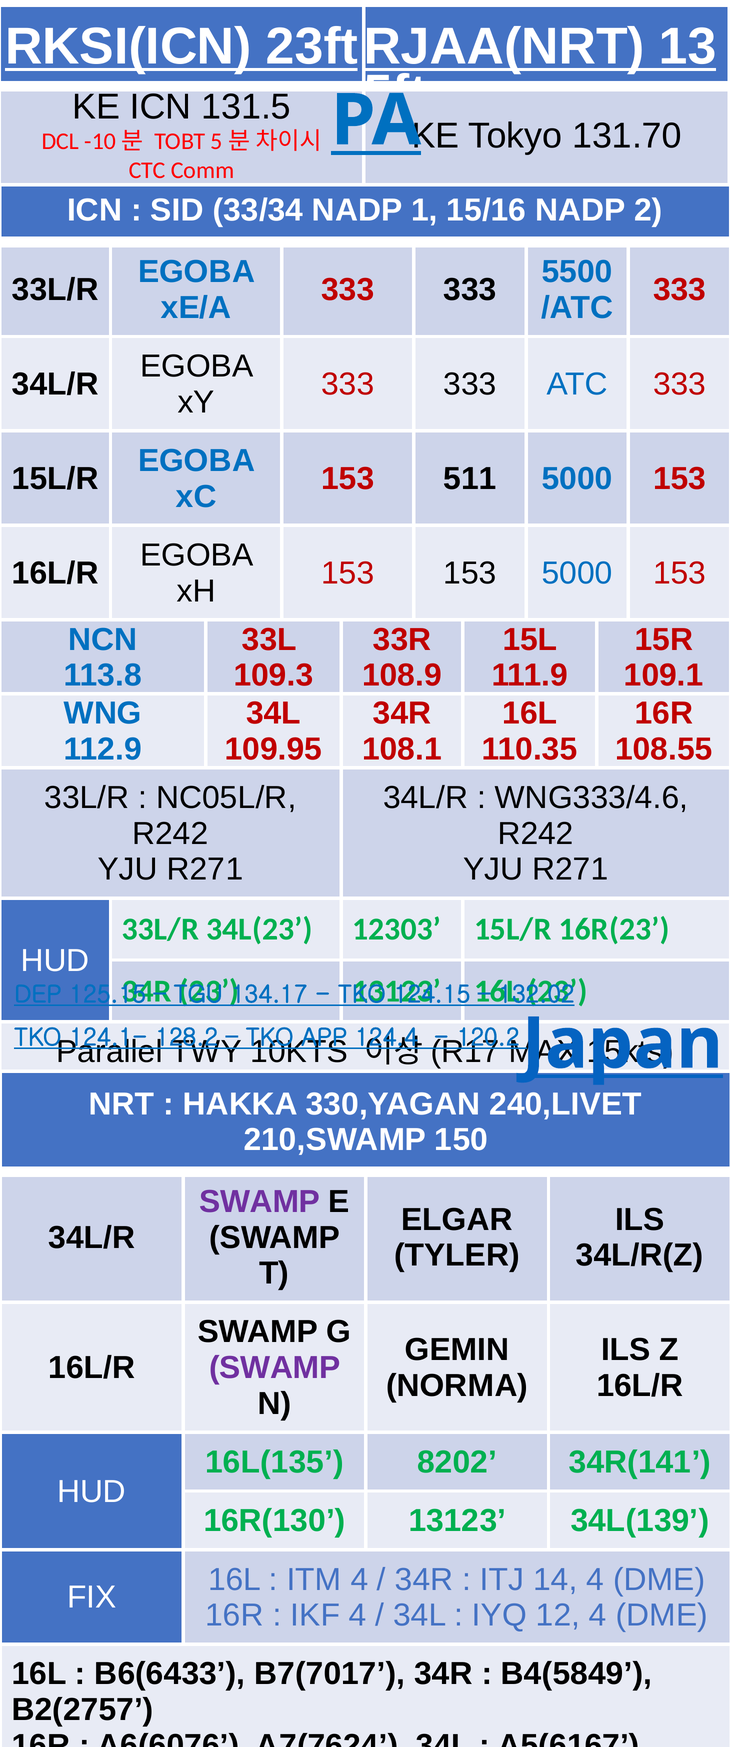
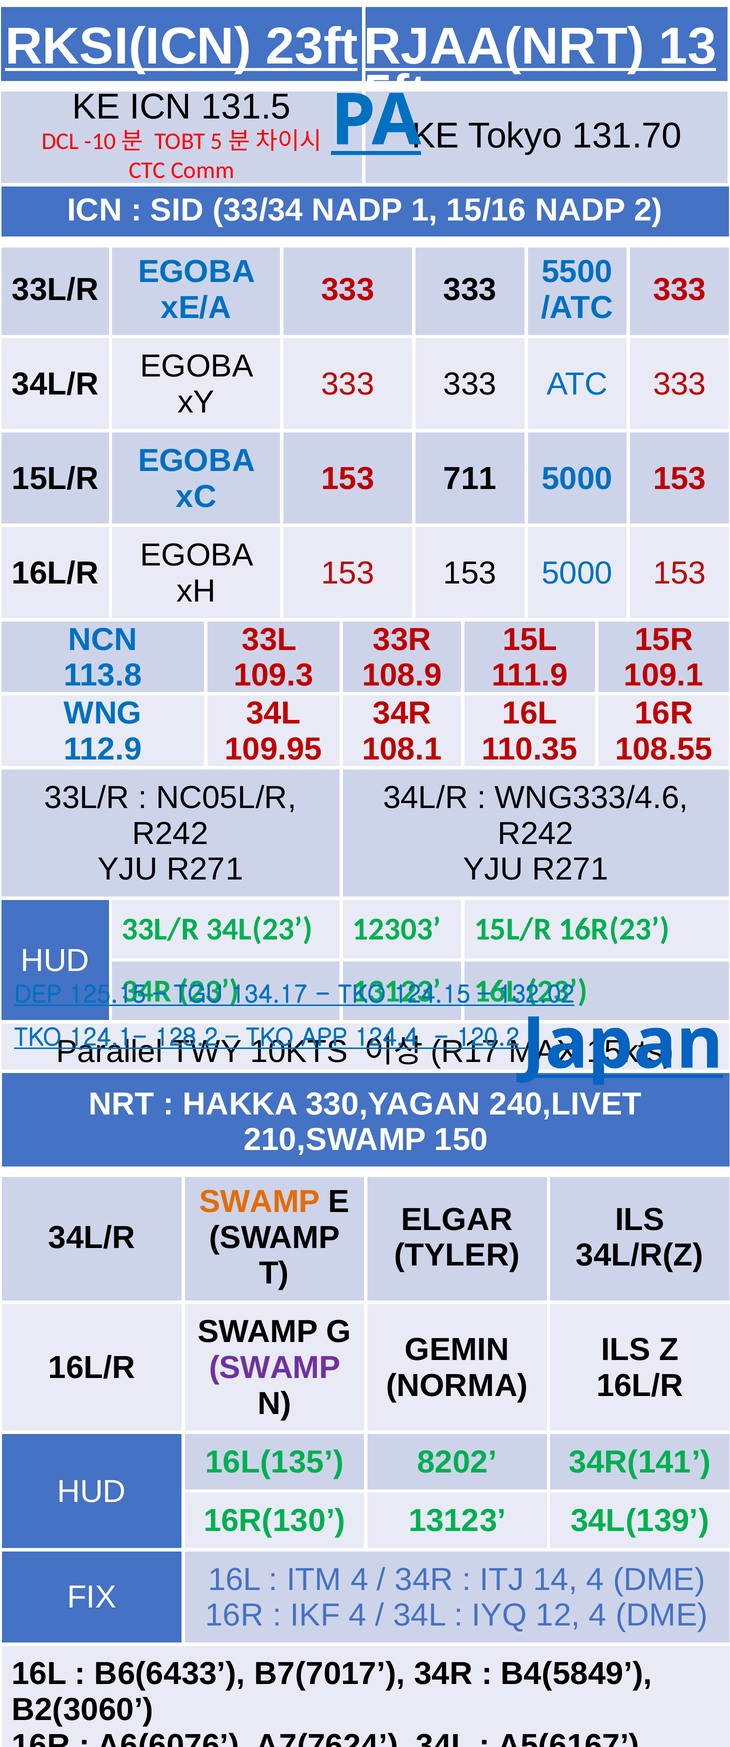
511: 511 -> 711 (470, 479)
SWAMP colour: purple -> orange (260, 1201)
B2(2757: B2(2757 -> B2(3060 (83, 1709)
